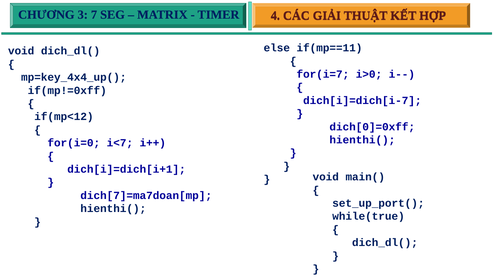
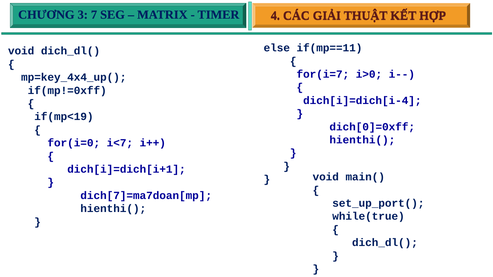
dich[i]=dich[i-7: dich[i]=dich[i-7 -> dich[i]=dich[i-4 (362, 101)
if(mp<12: if(mp<12 -> if(mp<19 (64, 117)
